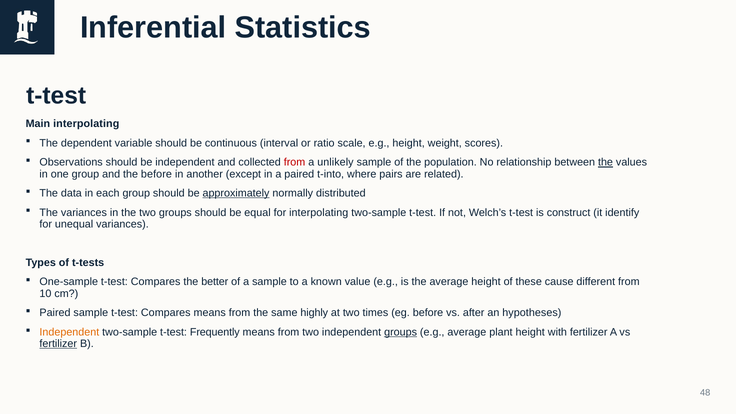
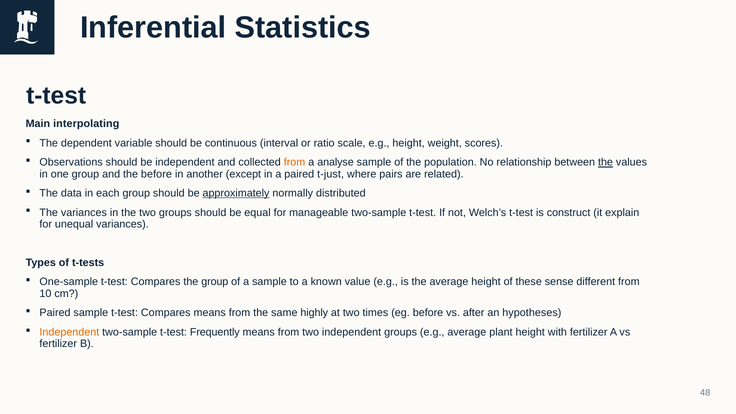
from colour: red -> orange (295, 162)
unlikely: unlikely -> analyse (336, 162)
t-into: t-into -> t-just (331, 174)
for interpolating: interpolating -> manageable (319, 213)
identify: identify -> explain (622, 213)
the better: better -> group (215, 282)
cause: cause -> sense (559, 282)
groups underline: present -> none (401, 332)
fertilizer underline: present -> none (58, 344)
